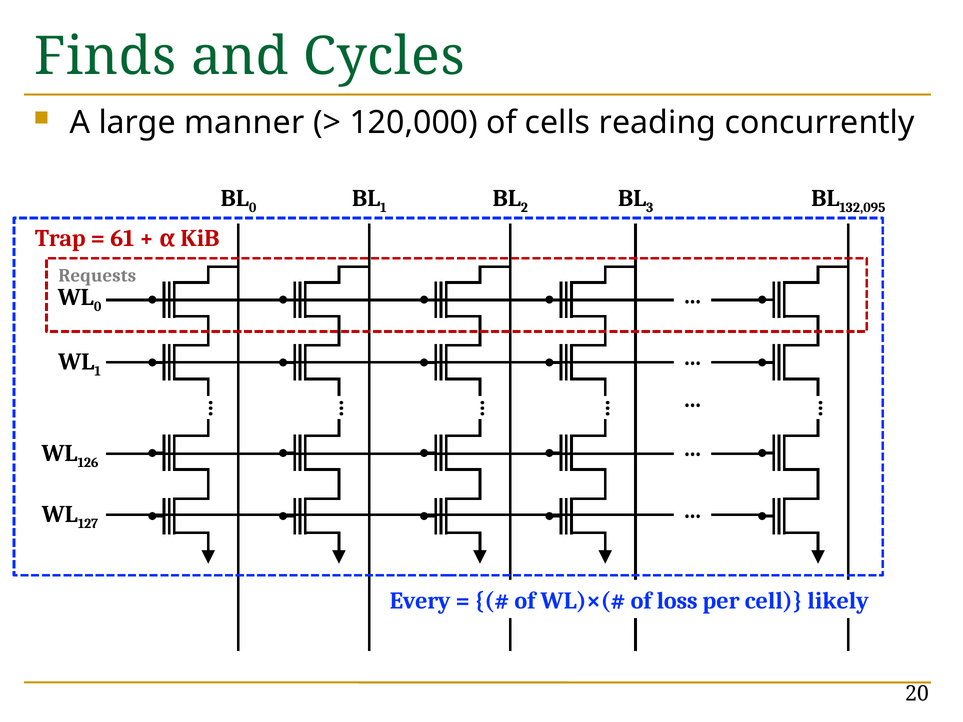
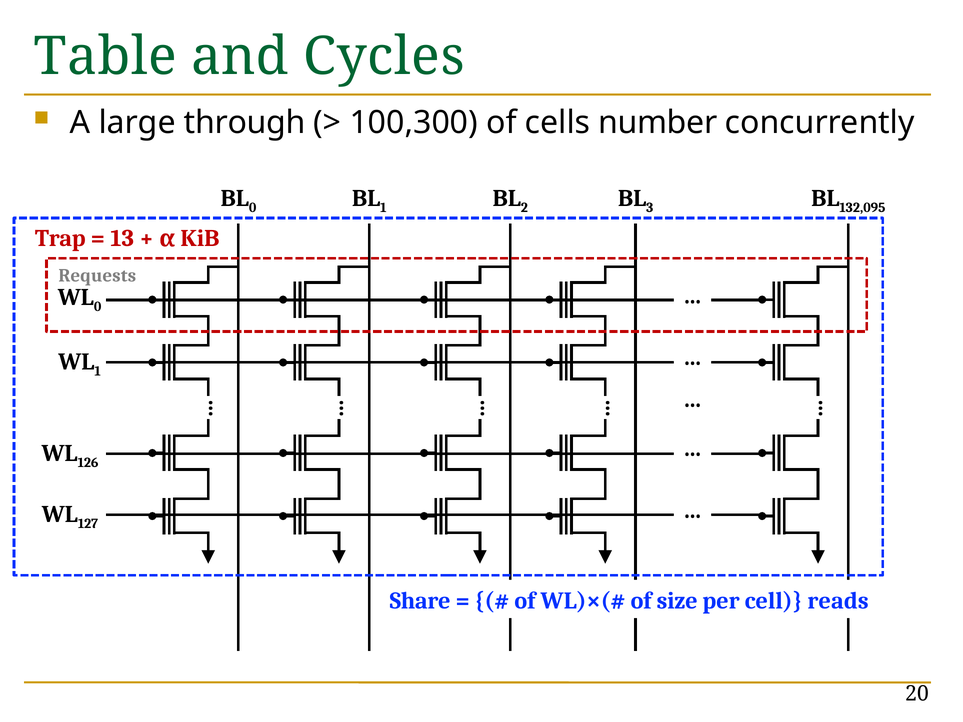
Finds: Finds -> Table (105, 57)
manner: manner -> through (245, 123)
120,000: 120,000 -> 100,300 (414, 123)
reading: reading -> number (658, 123)
61: 61 -> 13 (122, 239)
Every: Every -> Share (420, 601)
loss: loss -> size (677, 601)
likely: likely -> reads (838, 601)
